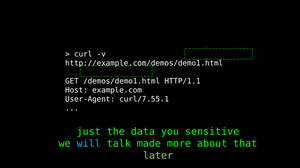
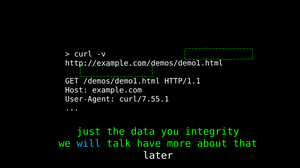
sensitive: sensitive -> integrity (212, 132)
made: made -> have (149, 144)
later colour: light green -> white (158, 156)
